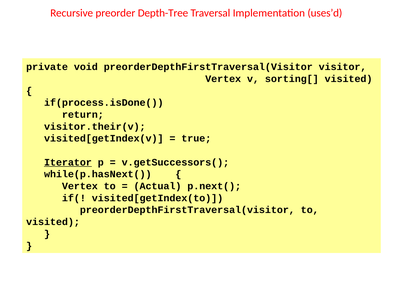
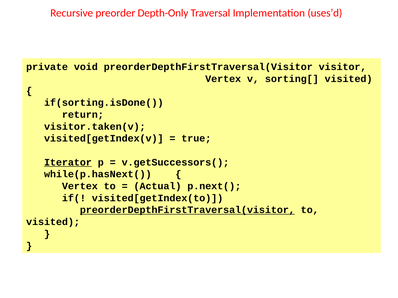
Depth-Tree: Depth-Tree -> Depth-Only (163, 13)
if(process.isDone(: if(process.isDone( -> if(sorting.isDone( (104, 103)
visitor.their(v: visitor.their(v -> visitor.taken(v (95, 127)
preorderDepthFirstTraversal(visitor underline: none -> present (187, 210)
